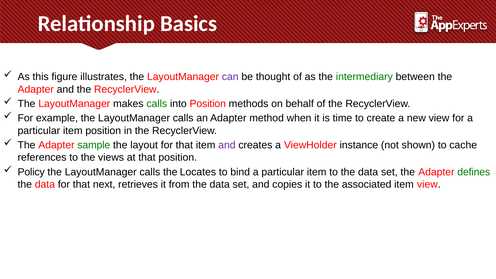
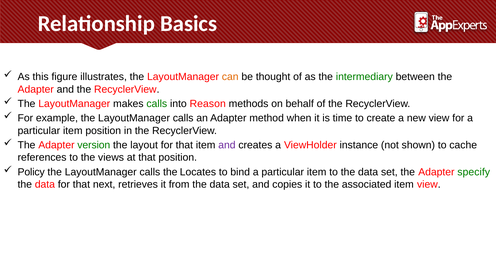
can colour: purple -> orange (230, 77)
into Position: Position -> Reason (208, 104)
sample: sample -> version (94, 145)
defines: defines -> specify (474, 172)
